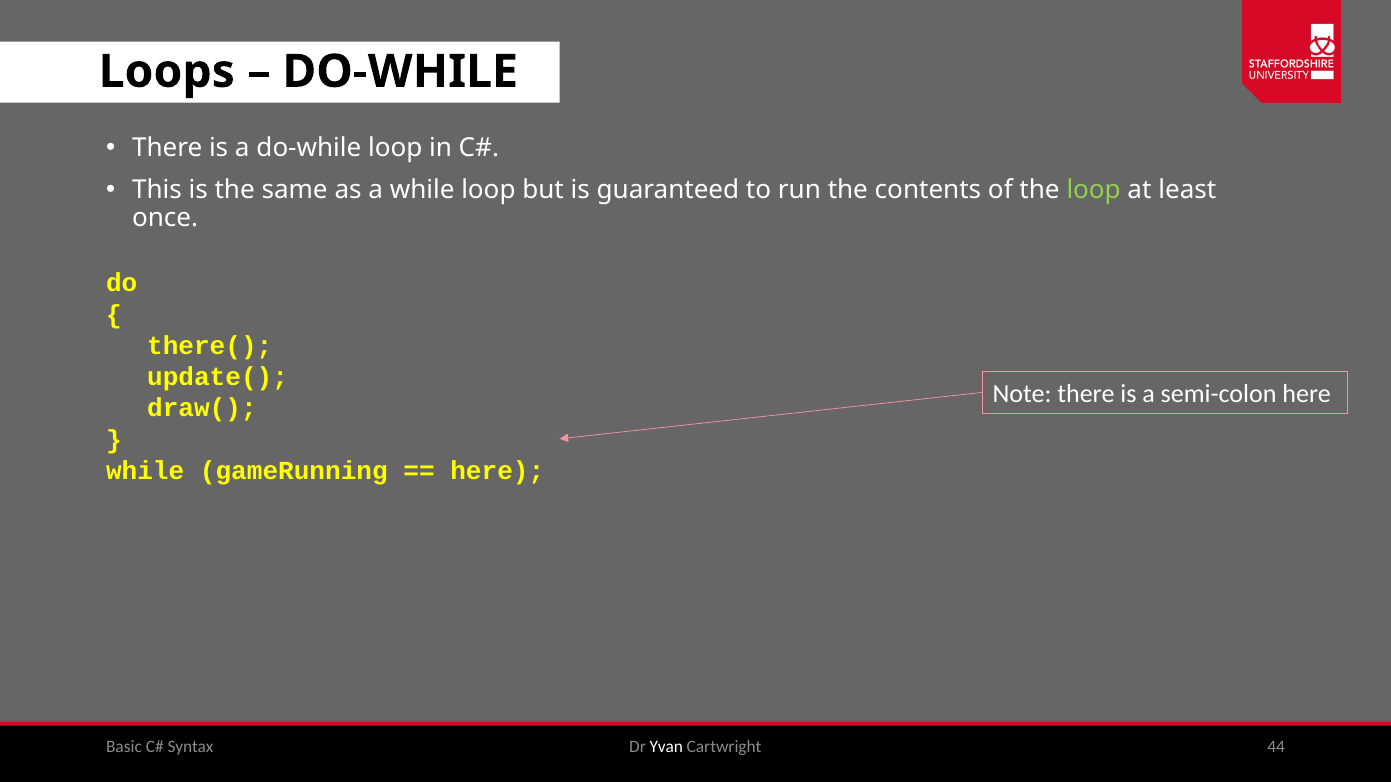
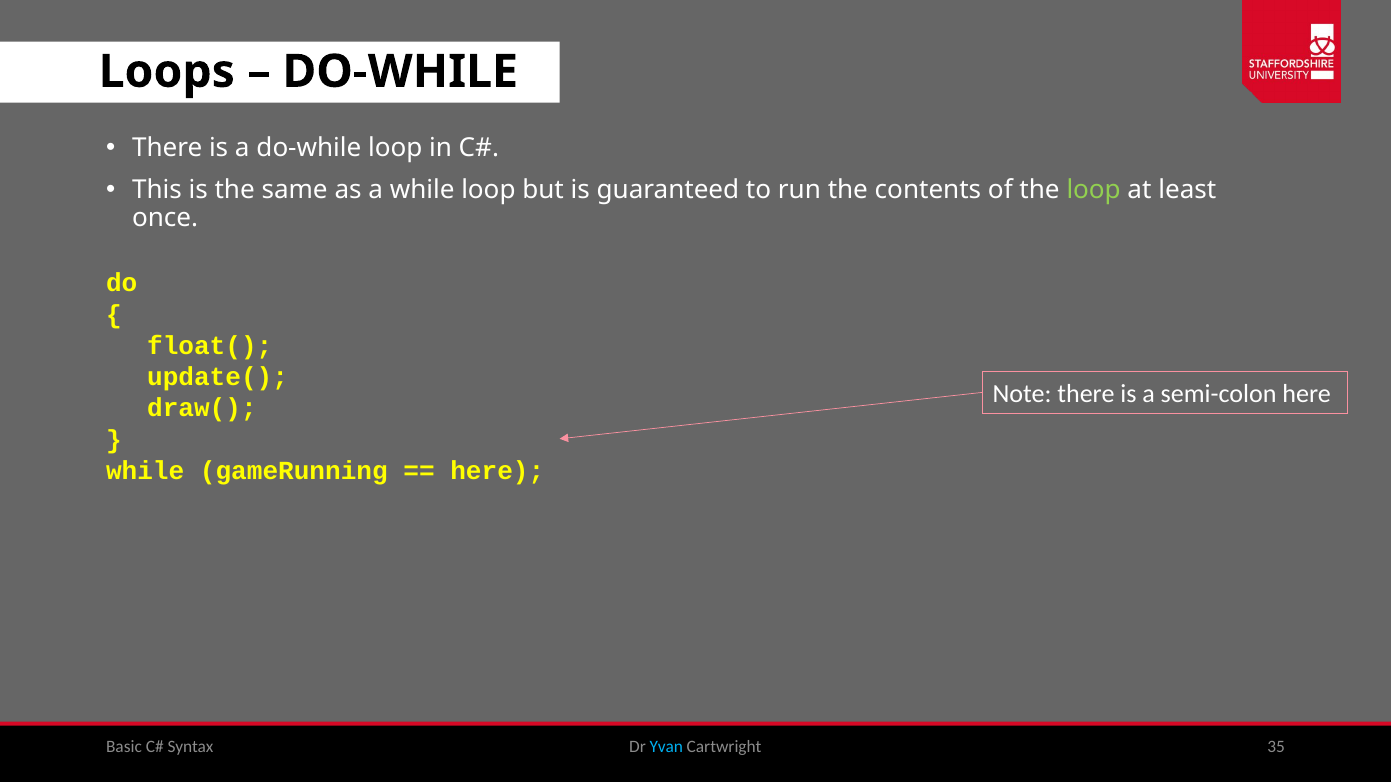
there(: there( -> float( (210, 346)
Yvan colour: white -> light blue (666, 747)
44: 44 -> 35 (1276, 747)
